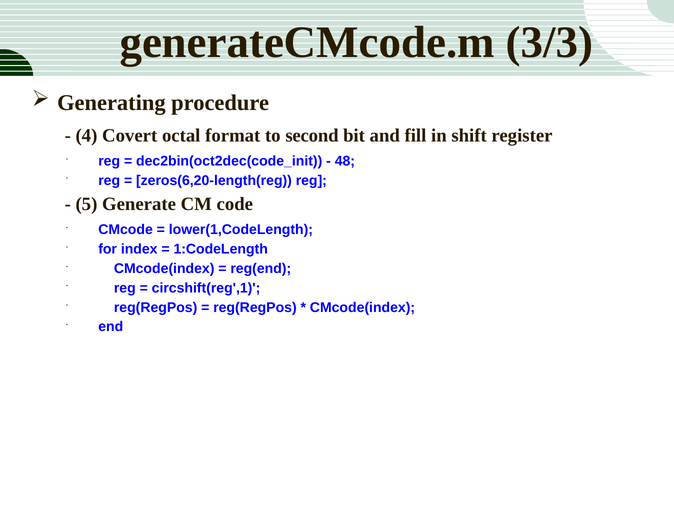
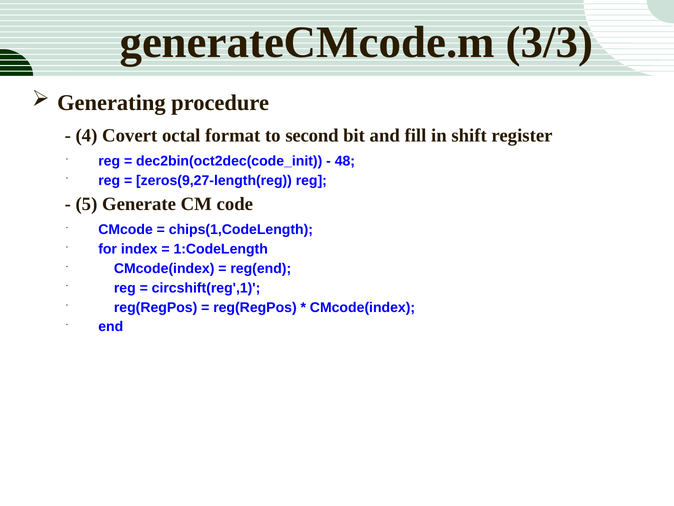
zeros(6,20-length(reg: zeros(6,20-length(reg -> zeros(9,27-length(reg (214, 180)
lower(1,CodeLength: lower(1,CodeLength -> chips(1,CodeLength (241, 230)
